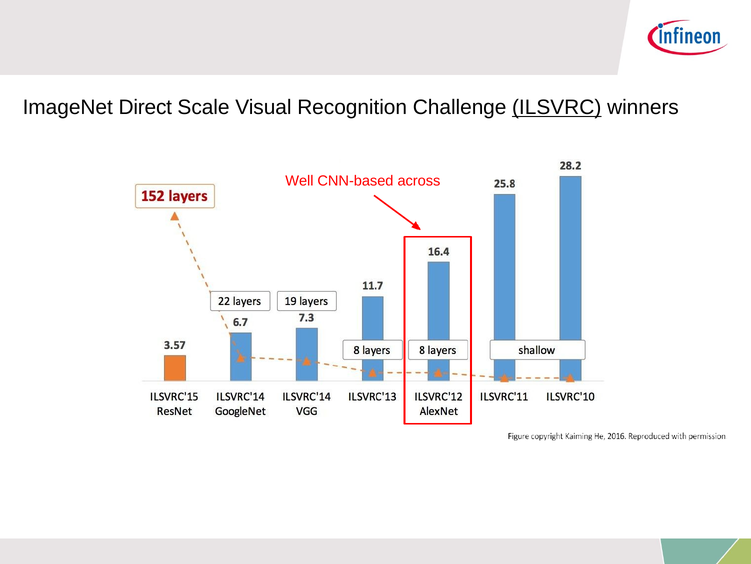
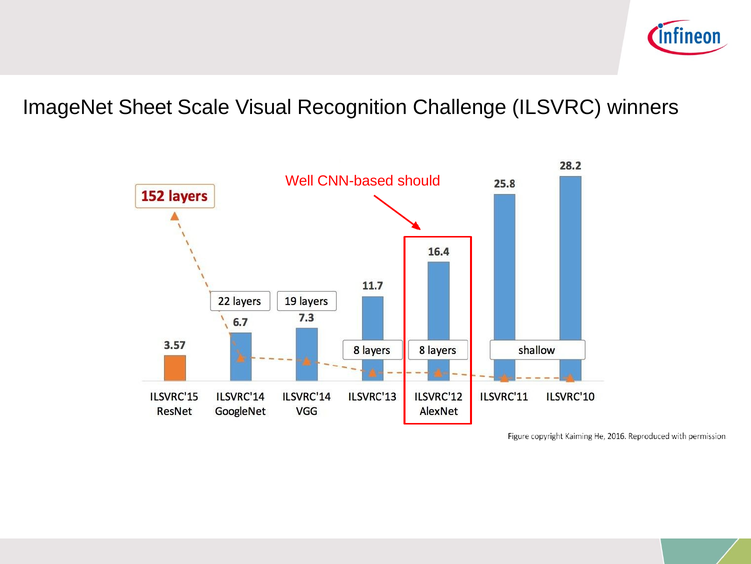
Direct: Direct -> Sheet (145, 107)
ILSVRC underline: present -> none (557, 107)
across: across -> should (419, 181)
